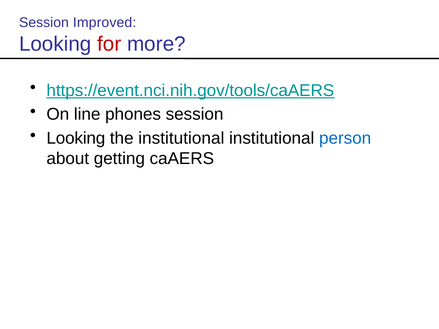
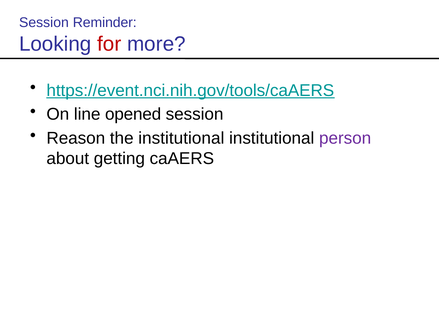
Improved: Improved -> Reminder (105, 23)
phones: phones -> opened (133, 114)
Looking: Looking -> Reason (76, 138)
person colour: blue -> purple (345, 138)
